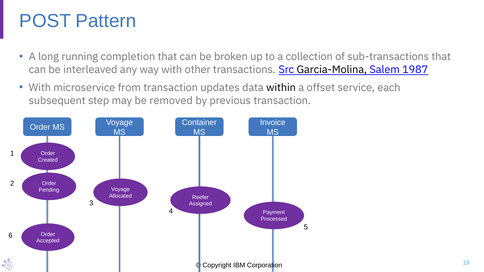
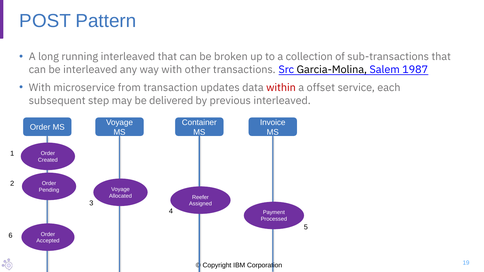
running completion: completion -> interleaved (128, 57)
within colour: black -> red (281, 88)
removed: removed -> delivered (171, 101)
previous transaction: transaction -> interleaved (282, 101)
